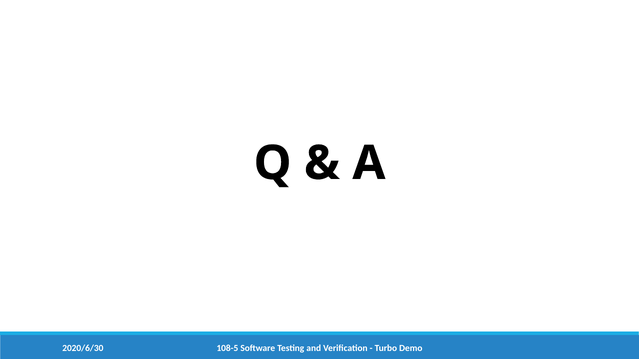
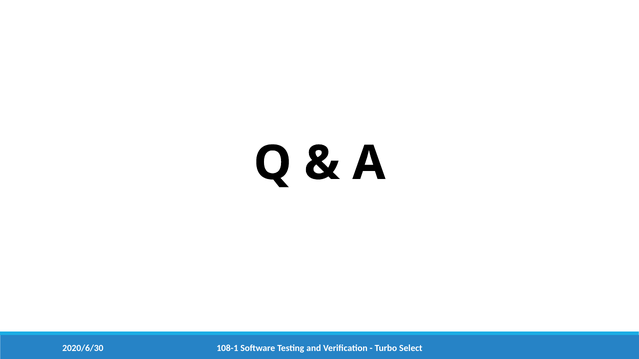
108-5: 108-5 -> 108-1 (227, 349)
Demo: Demo -> Select (411, 349)
